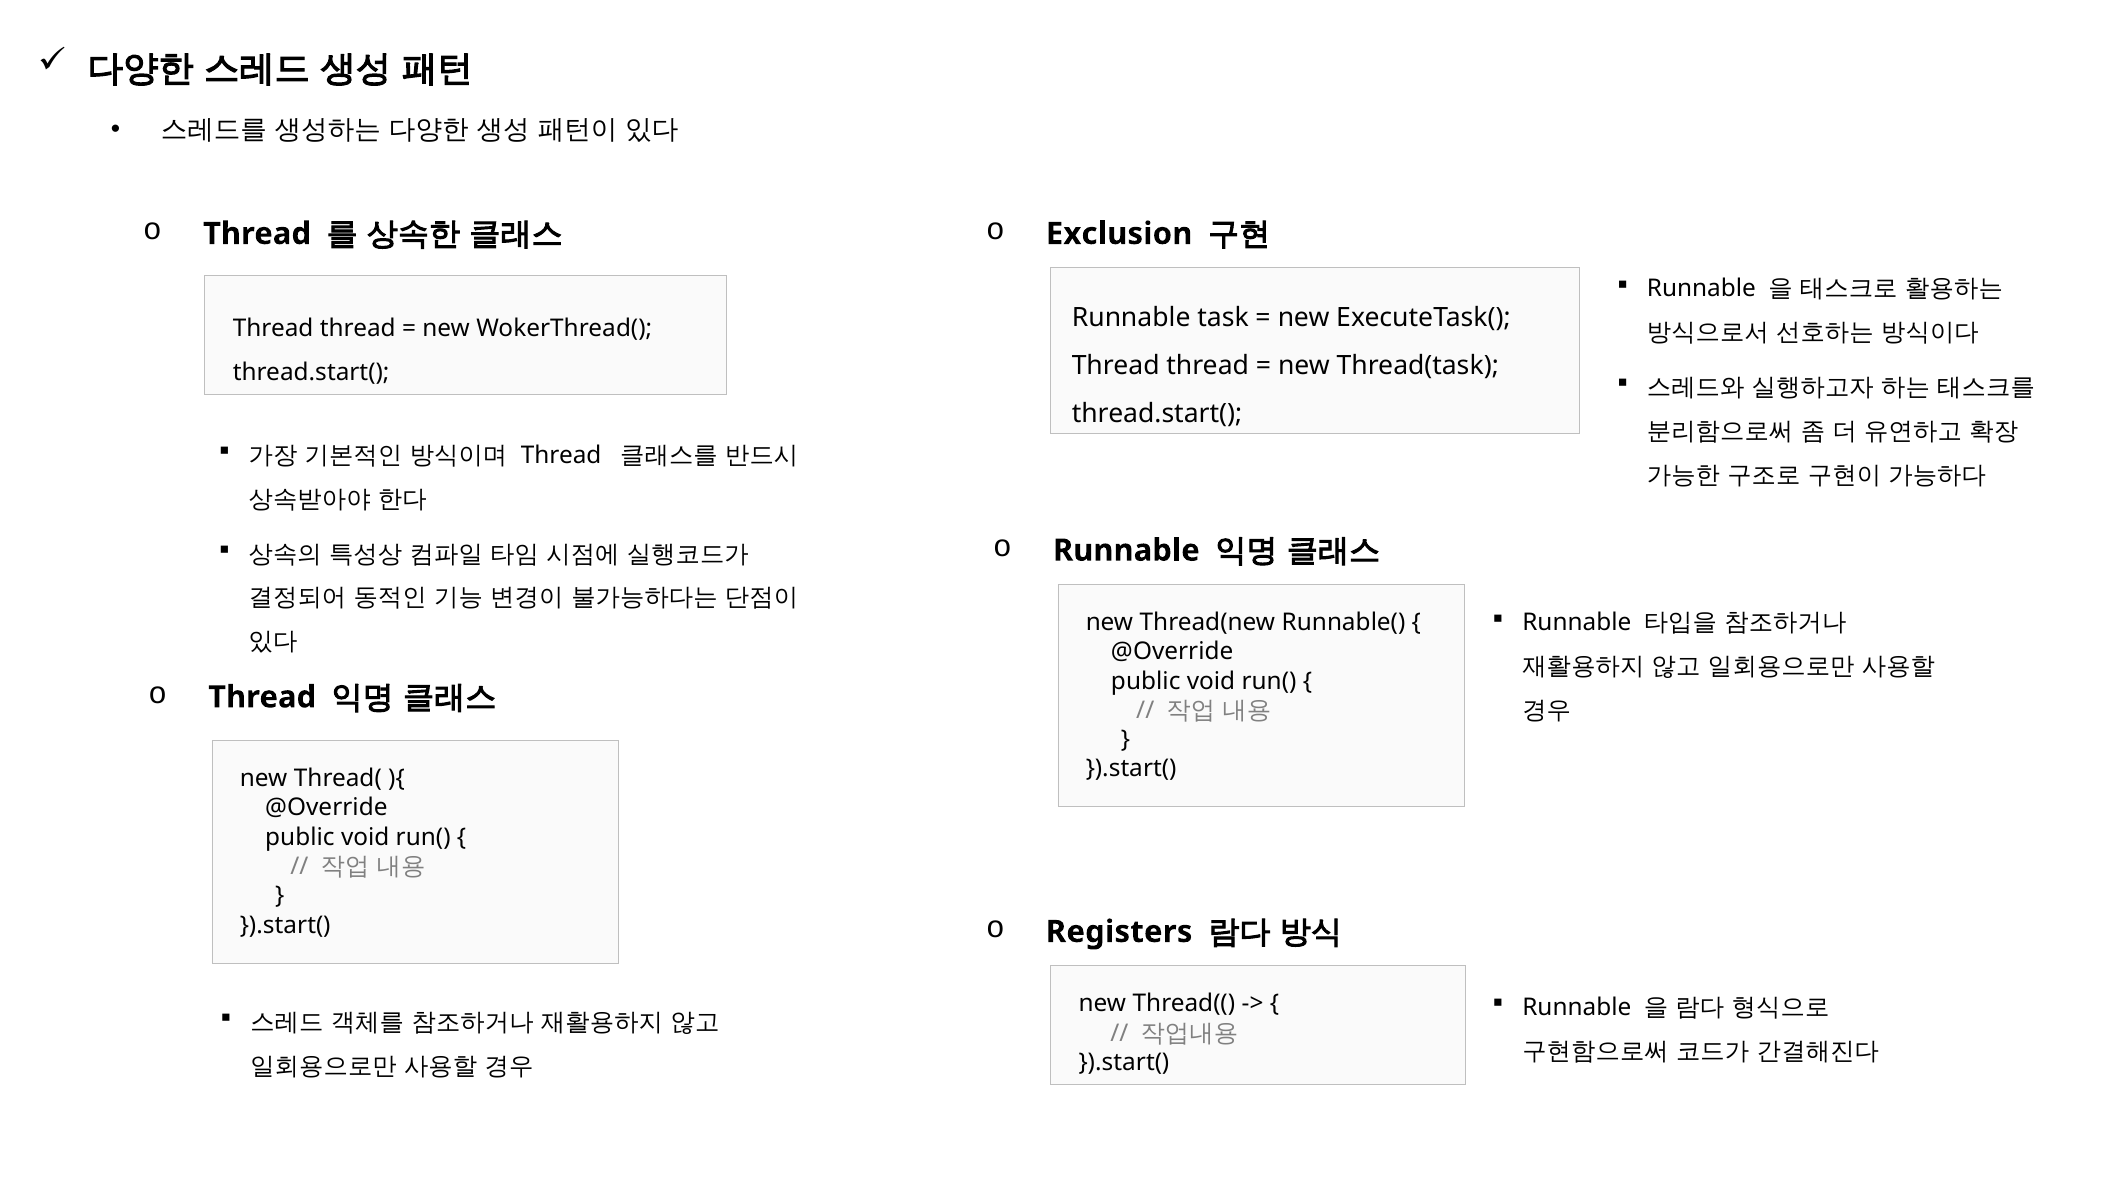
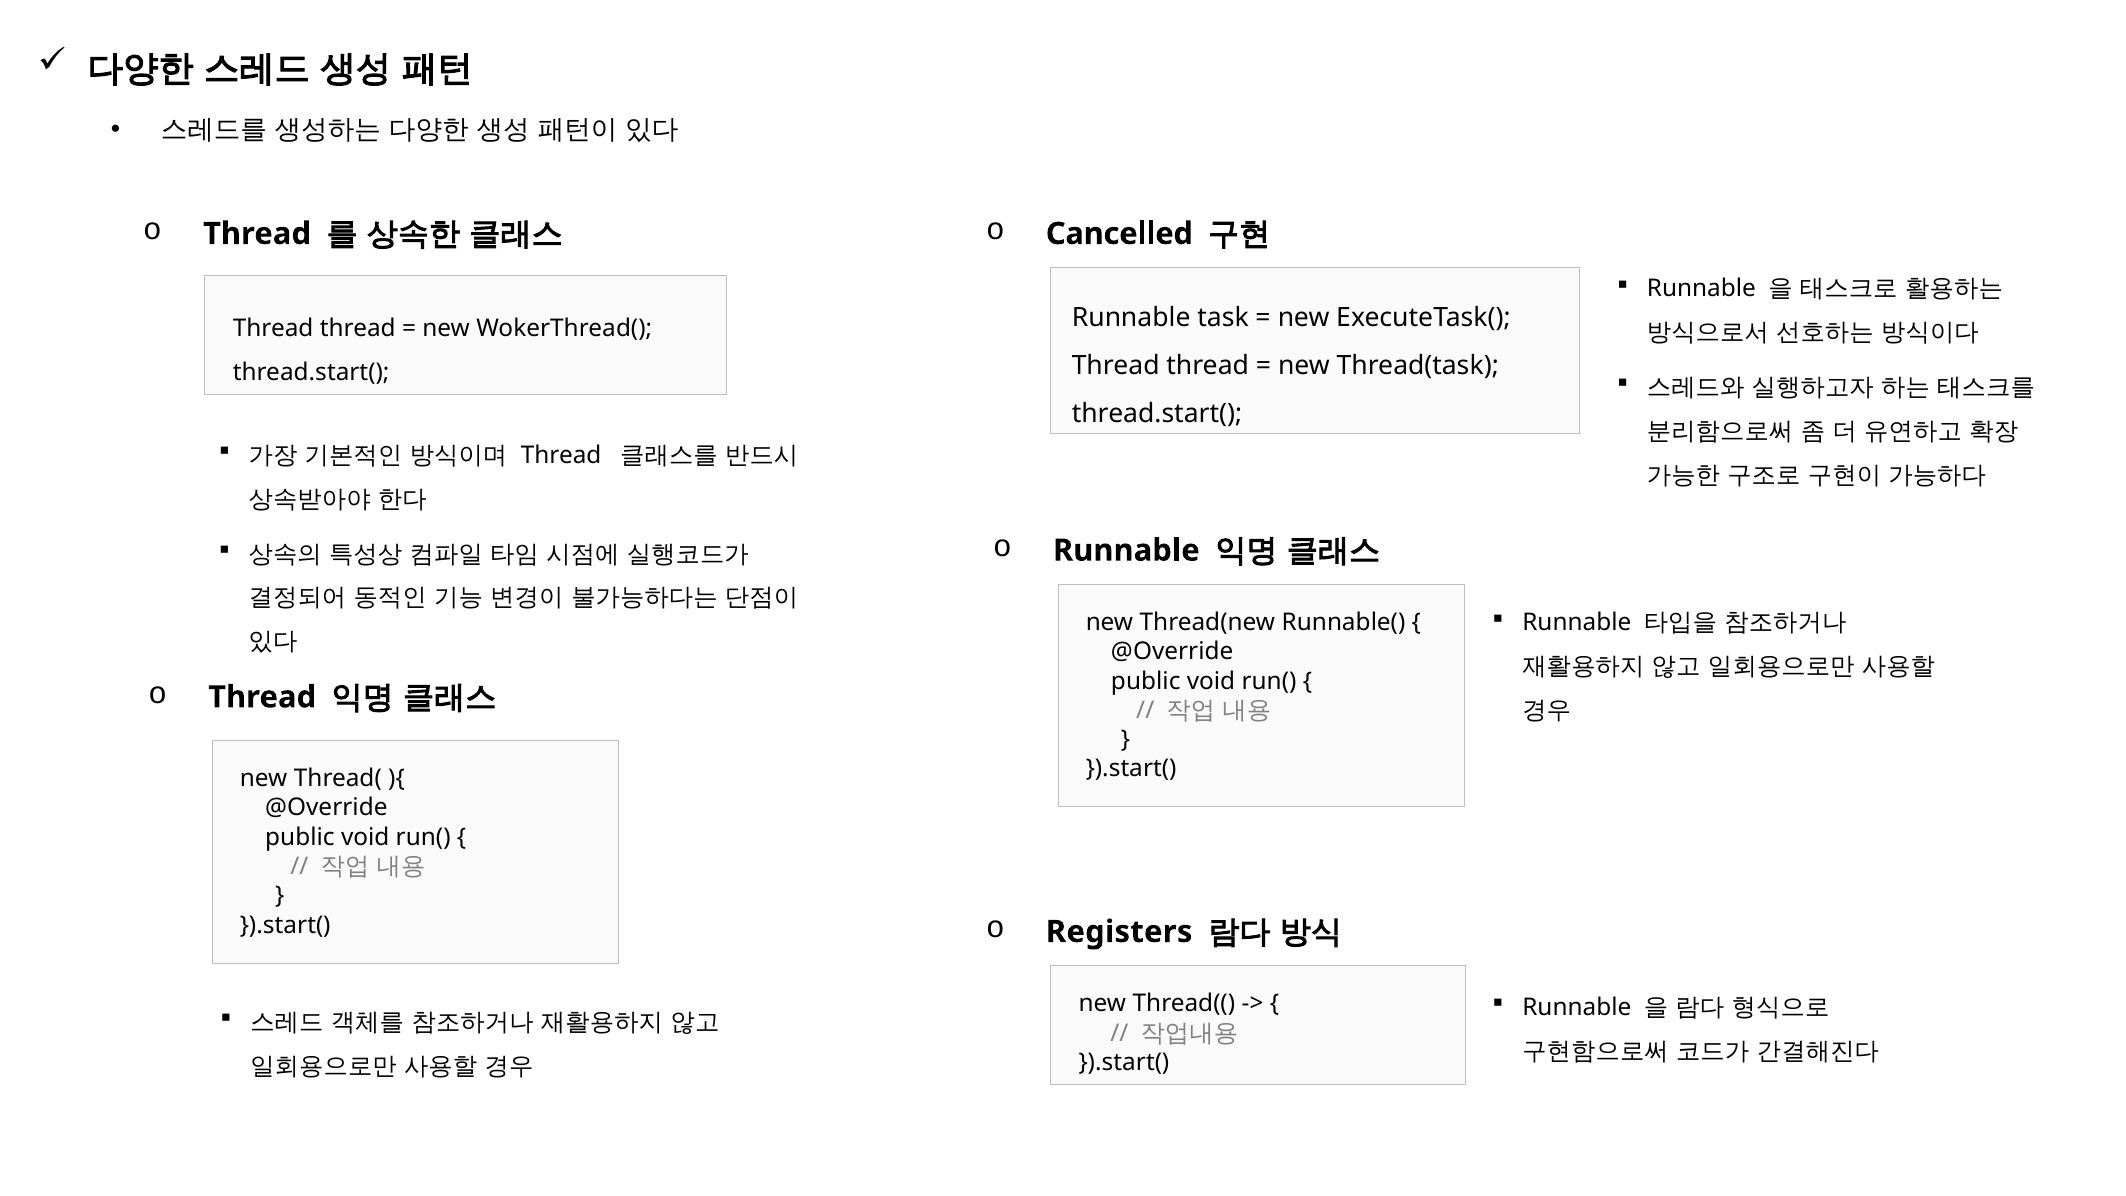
Exclusion: Exclusion -> Cancelled (1119, 234)
